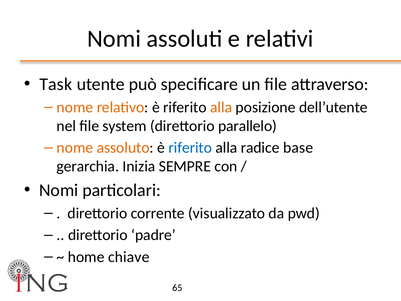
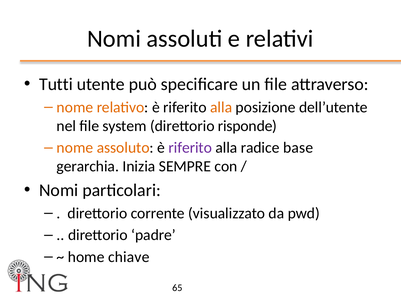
Task: Task -> Tutti (56, 84)
parallelo: parallelo -> risponde (247, 126)
riferito colour: blue -> purple (190, 148)
